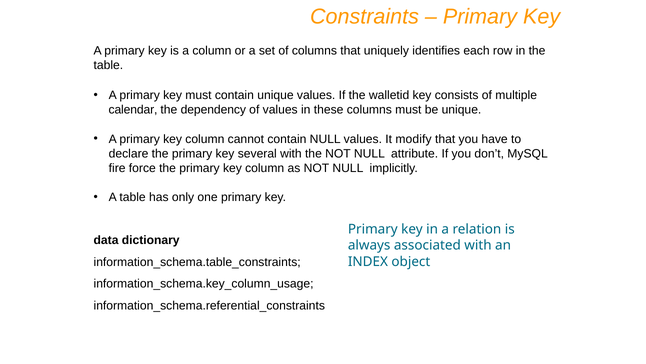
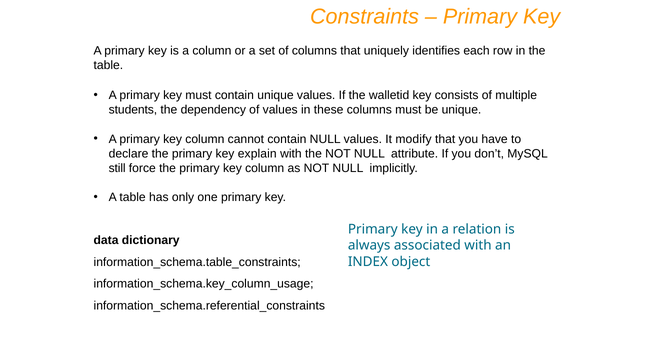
calendar: calendar -> students (133, 110)
several: several -> explain (257, 153)
fire: fire -> still (117, 168)
